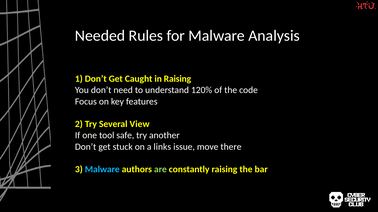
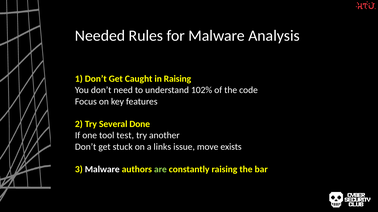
120%: 120% -> 102% (202, 90)
View: View -> Done (140, 124)
safe: safe -> test (125, 136)
there: there -> exists (231, 147)
Malware colour: light blue -> white (102, 170)
